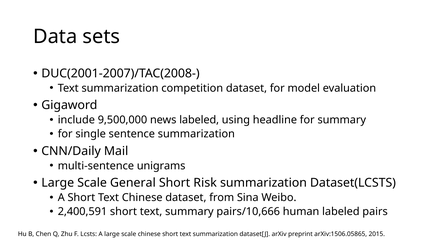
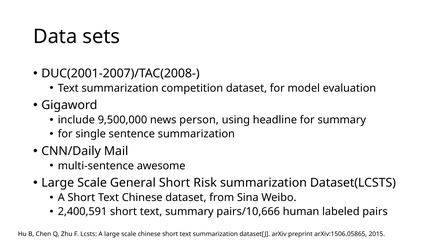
news labeled: labeled -> person (199, 120)
unigrams: unigrams -> awesome (161, 166)
